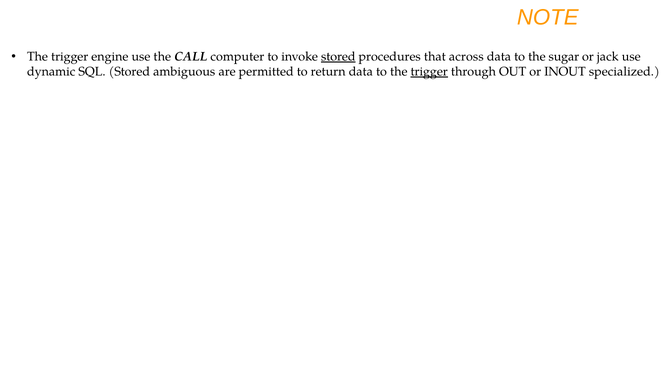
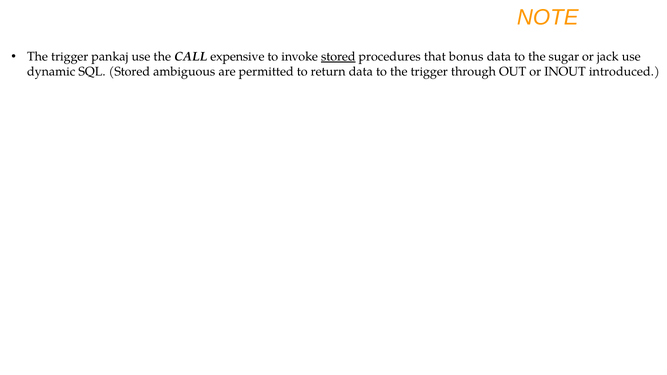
engine: engine -> pankaj (110, 57)
computer: computer -> expensive (237, 57)
across: across -> bonus (466, 57)
trigger underline: present -> none (429, 72)
specialized: specialized -> introduced (624, 72)
